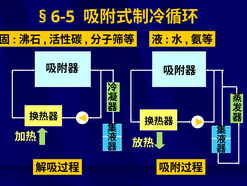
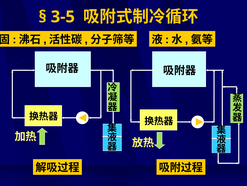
6-5: 6-5 -> 3-5 (63, 17)
